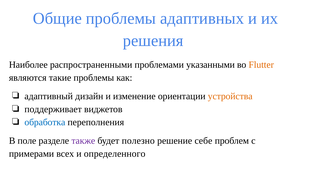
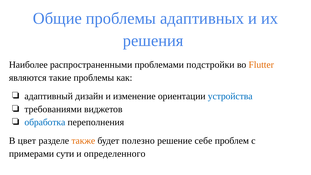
указанными: указанными -> подстройки (210, 65)
устройства colour: orange -> blue (230, 96)
поддерживает: поддерживает -> требованиями (53, 109)
поле: поле -> цвет (27, 141)
также colour: purple -> orange (83, 141)
всех: всех -> сути (65, 154)
